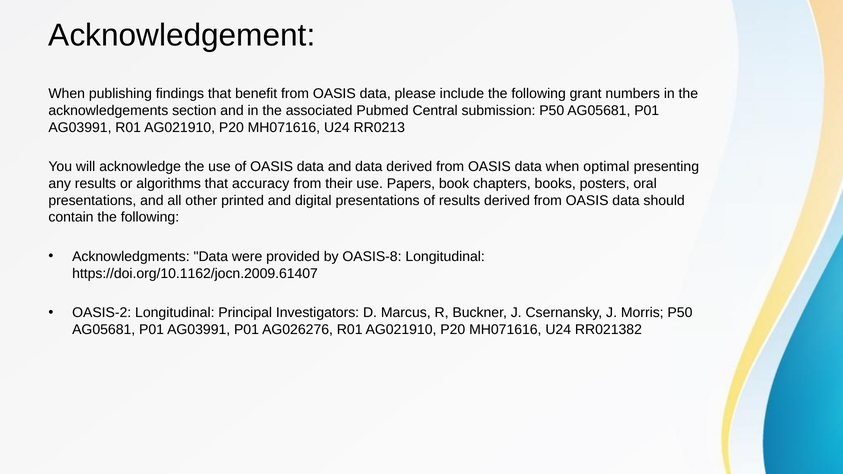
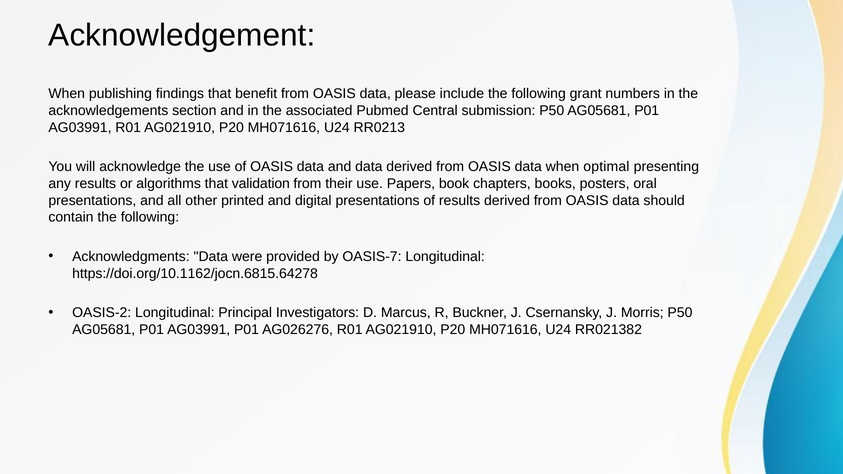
accuracy: accuracy -> validation (261, 184)
OASIS-8: OASIS-8 -> OASIS-7 (372, 257)
https://doi.org/10.1162/jocn.2009.61407: https://doi.org/10.1162/jocn.2009.61407 -> https://doi.org/10.1162/jocn.6815.64278 (195, 274)
